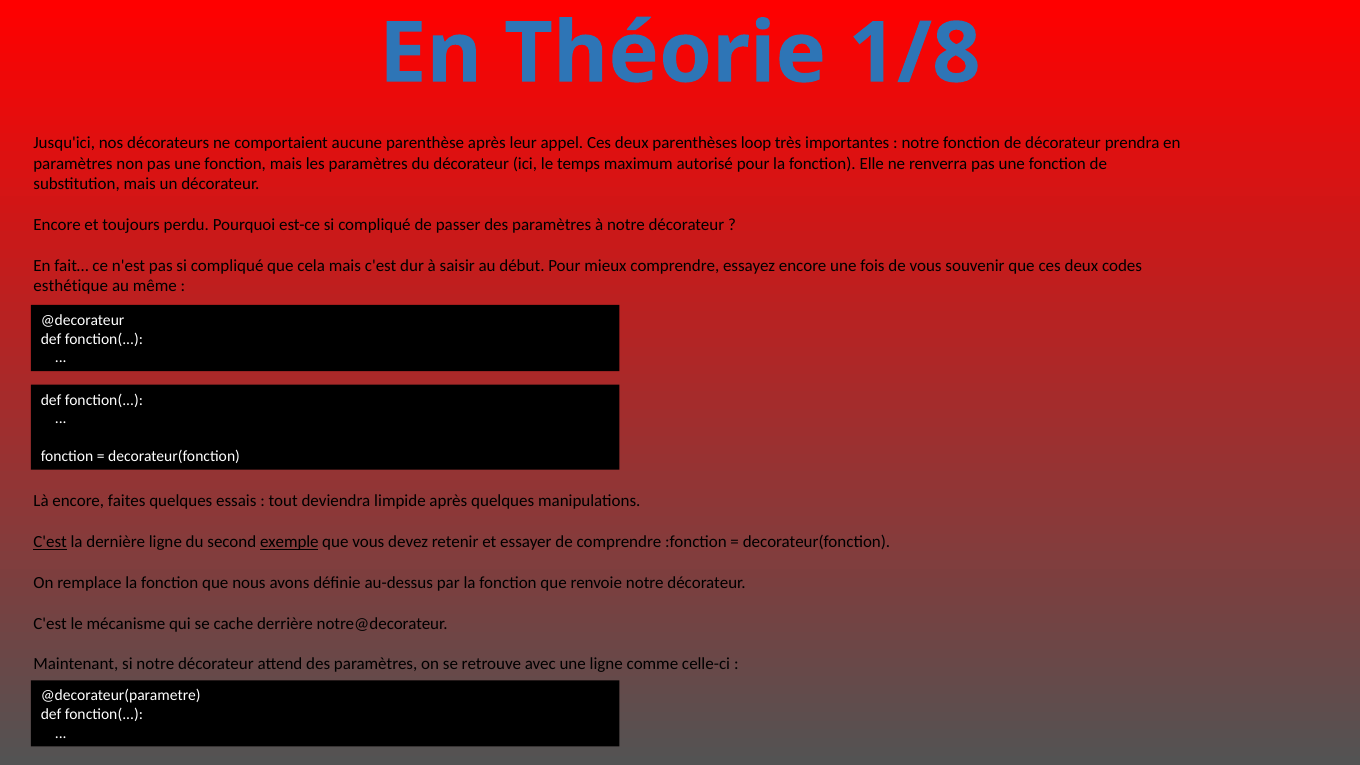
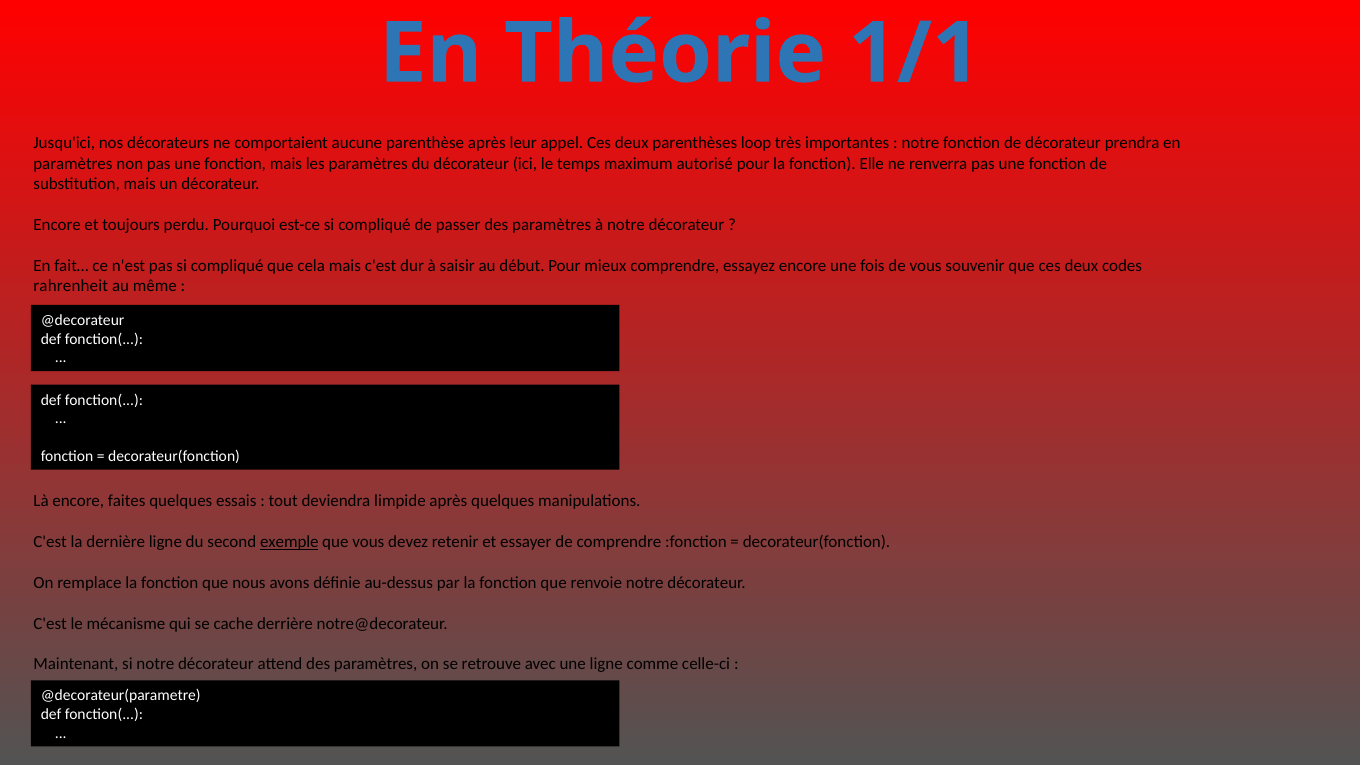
1/8: 1/8 -> 1/1 (915, 54)
esthétique: esthétique -> rahrenheit (71, 286)
C'est underline: present -> none (50, 542)
